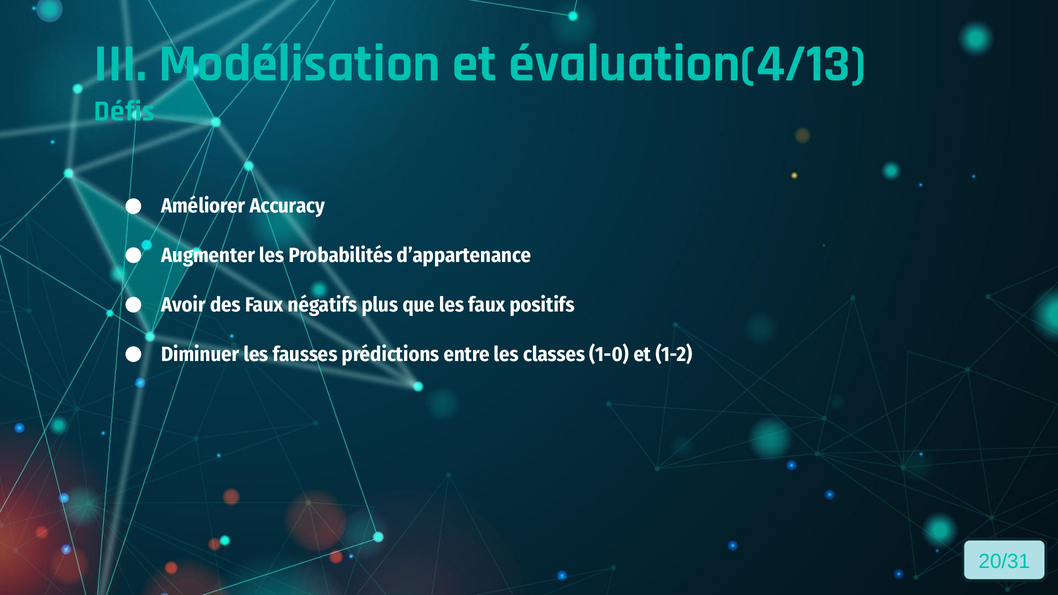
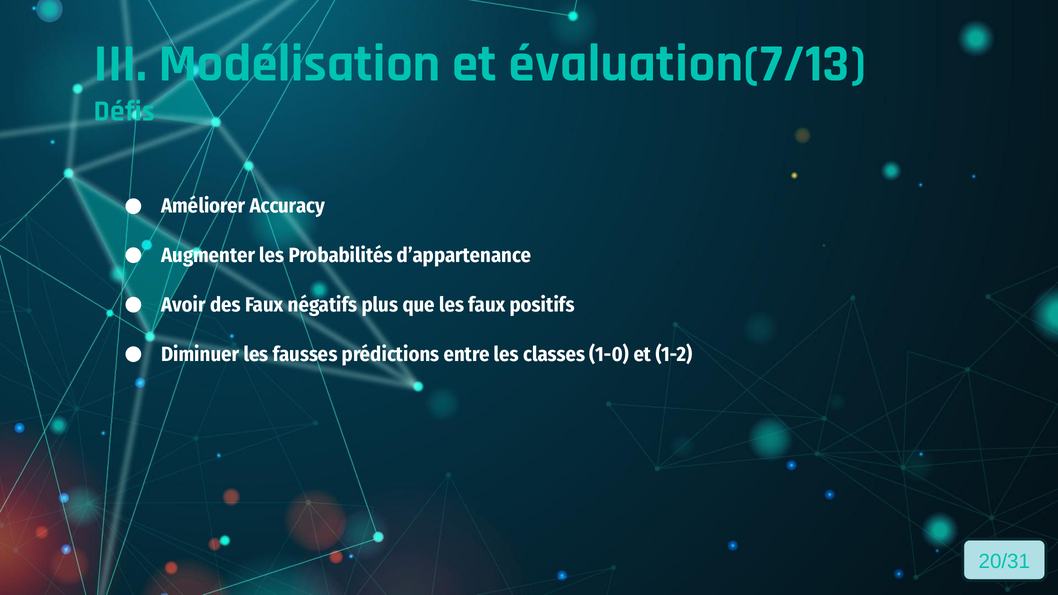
évaluation(4/13: évaluation(4/13 -> évaluation(7/13 (687, 64)
